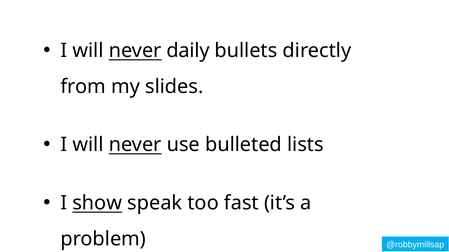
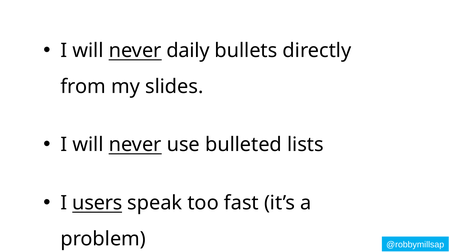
show: show -> users (97, 203)
